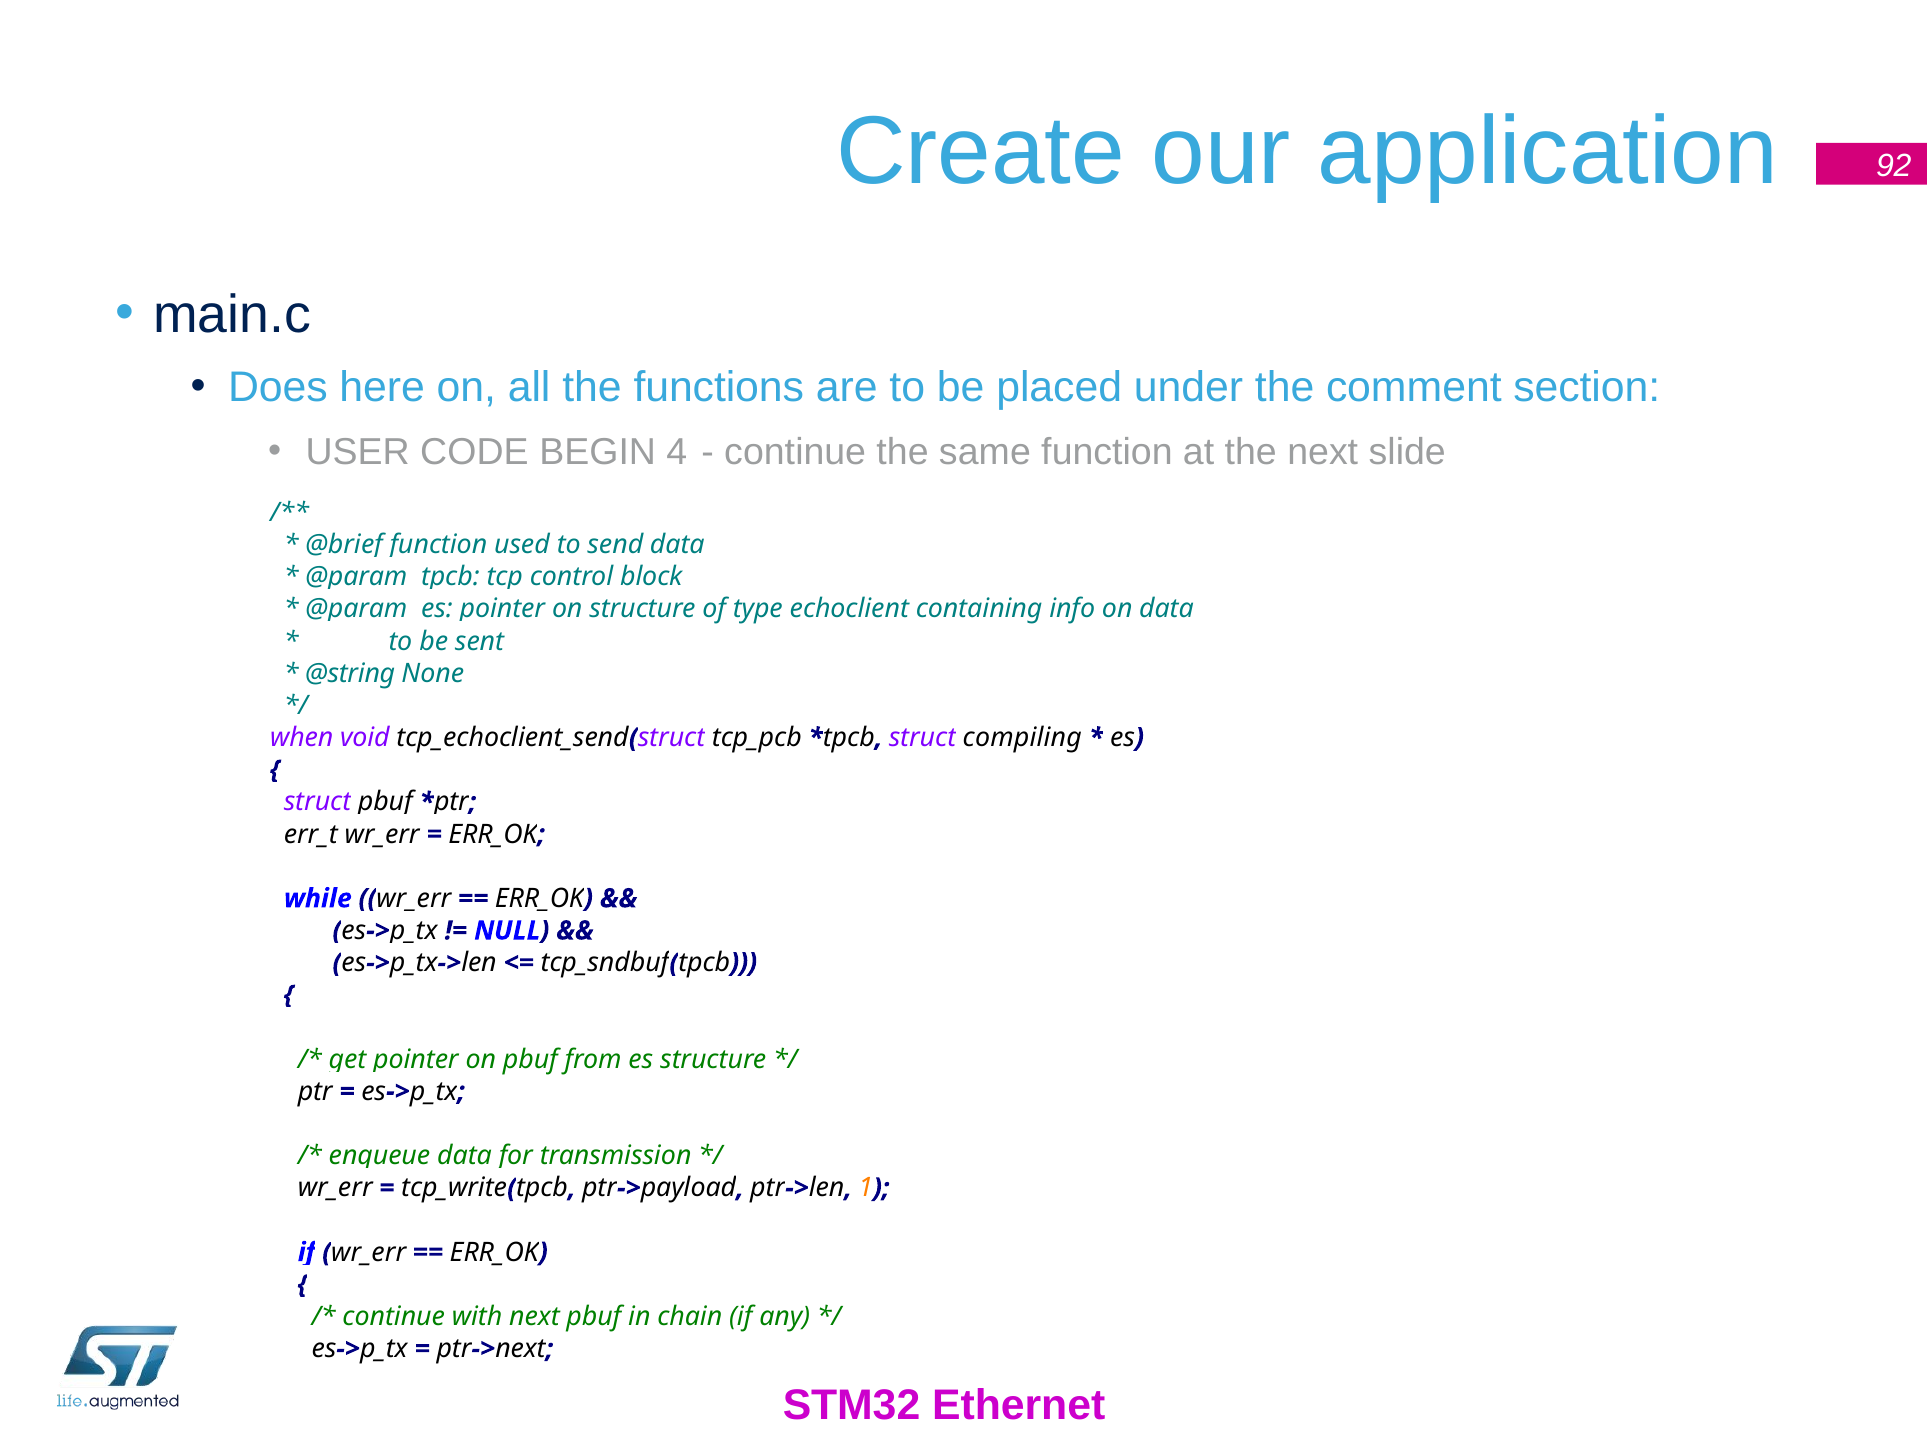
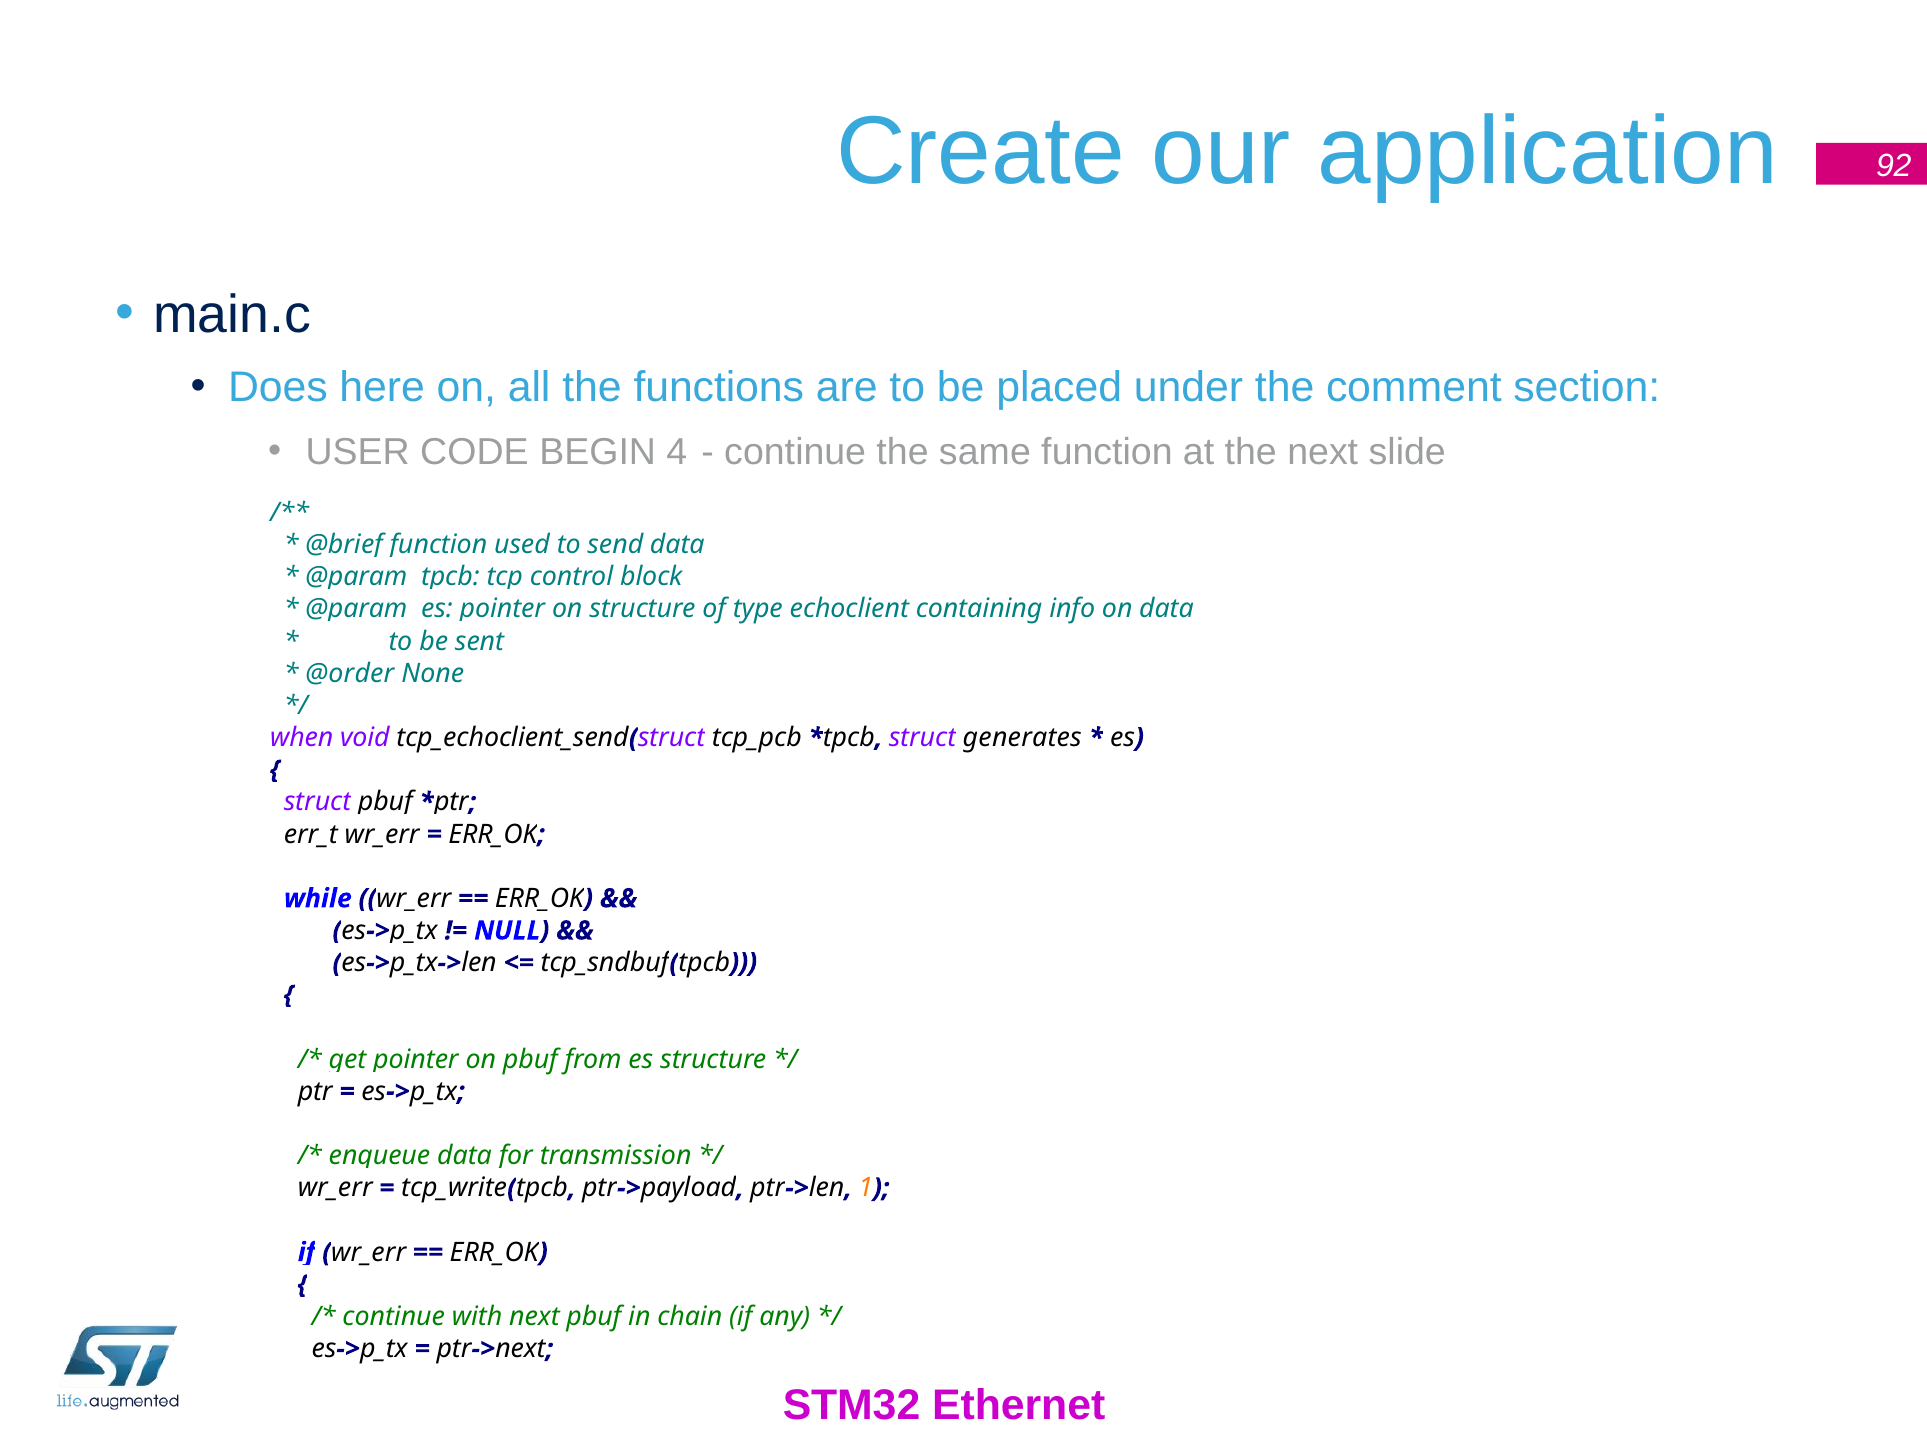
@string: @string -> @order (350, 674)
compiling: compiling -> generates (1022, 738)
